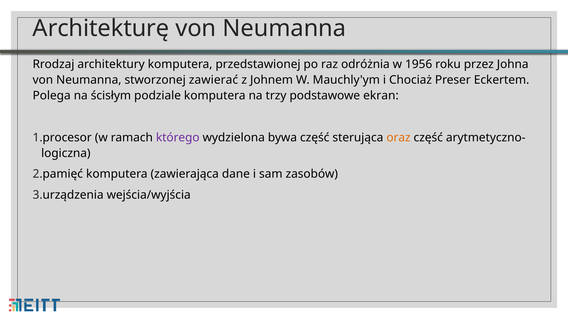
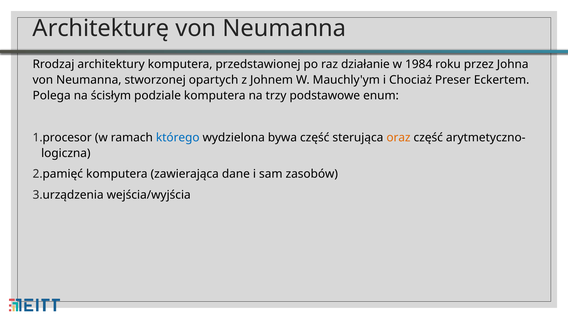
odróżnia: odróżnia -> działanie (365, 65)
1956: 1956 -> 1984 (419, 65)
zawierać: zawierać -> opartych (214, 80)
ekran: ekran -> enum (381, 96)
którego colour: purple -> blue (178, 138)
